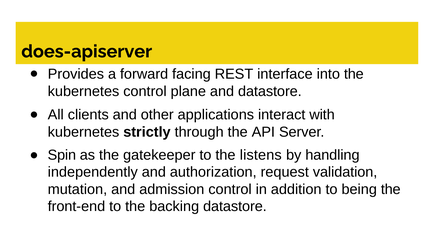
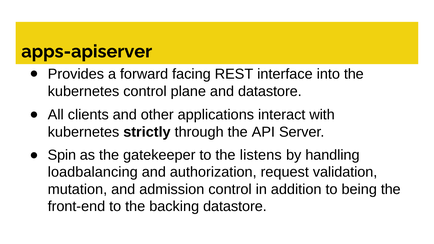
does-apiserver: does-apiserver -> apps-apiserver (87, 51)
independently: independently -> loadbalancing (93, 172)
